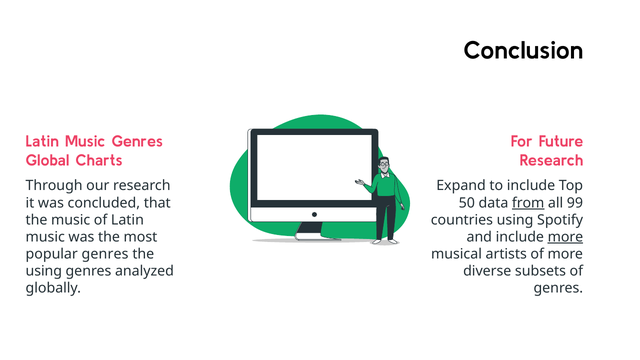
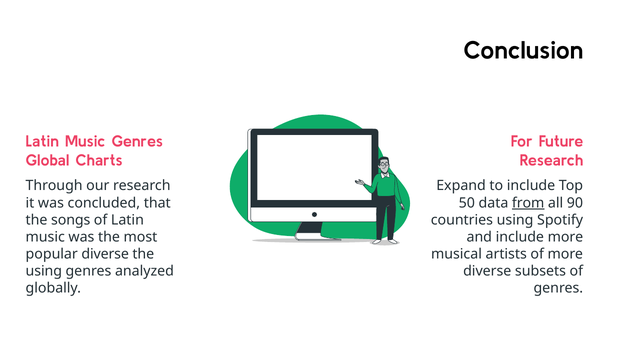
99: 99 -> 90 (575, 203)
the music: music -> songs (71, 220)
more underline: present -> none (565, 237)
popular genres: genres -> diverse (105, 254)
